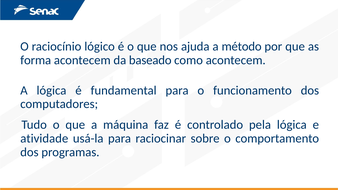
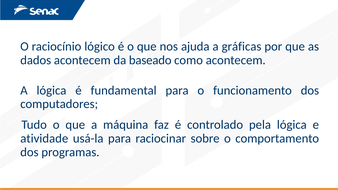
método: método -> gráficas (242, 47)
forma: forma -> dados (36, 60)
